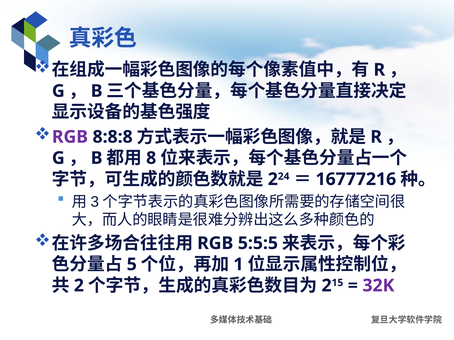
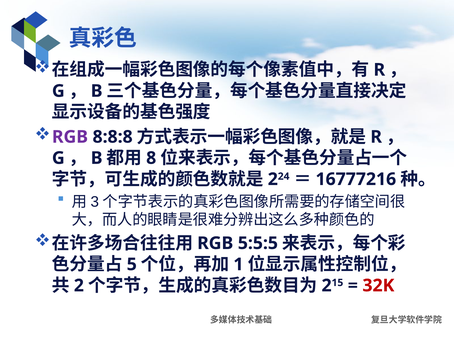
32K colour: purple -> red (378, 286)
